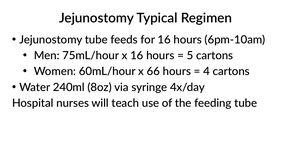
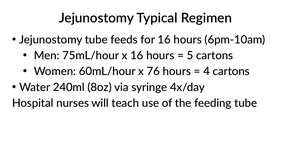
66: 66 -> 76 (153, 72)
